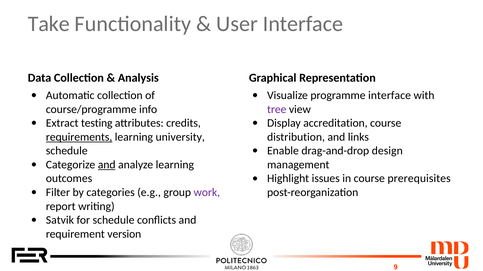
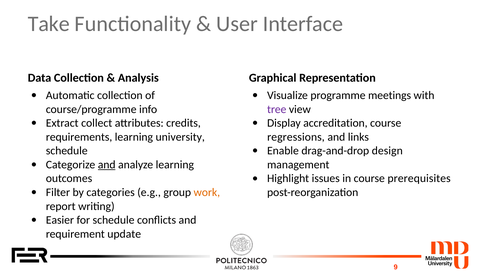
programme interface: interface -> meetings (390, 96)
testing: testing -> collect (97, 123)
requirements underline: present -> none (79, 137)
distribution: distribution -> regressions (296, 137)
work colour: purple -> orange (207, 193)
Satvik: Satvik -> Easier (60, 221)
version: version -> update (124, 234)
